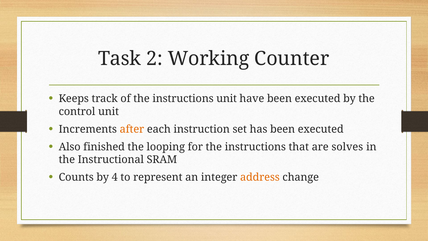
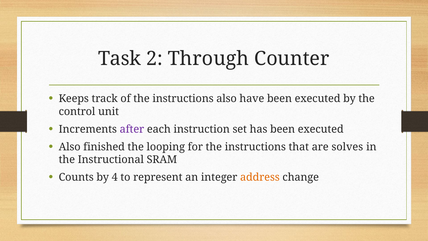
Working: Working -> Through (208, 59)
instructions unit: unit -> also (227, 99)
after colour: orange -> purple (132, 129)
